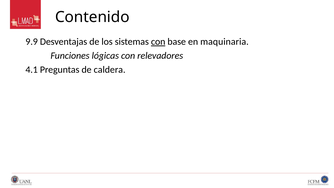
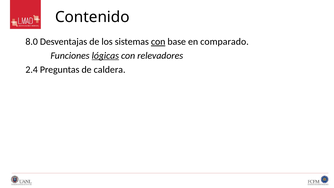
9.9: 9.9 -> 8.0 (32, 42)
maquinaria: maquinaria -> comparado (224, 42)
lógicas underline: none -> present (105, 56)
4.1: 4.1 -> 2.4 (32, 70)
